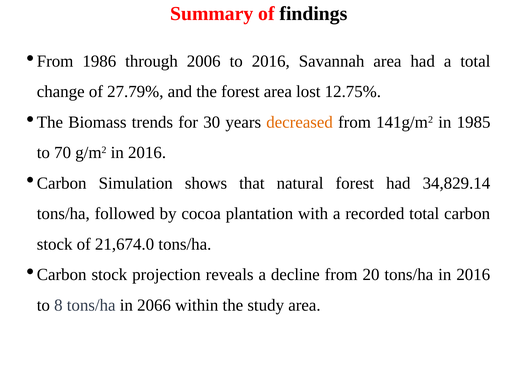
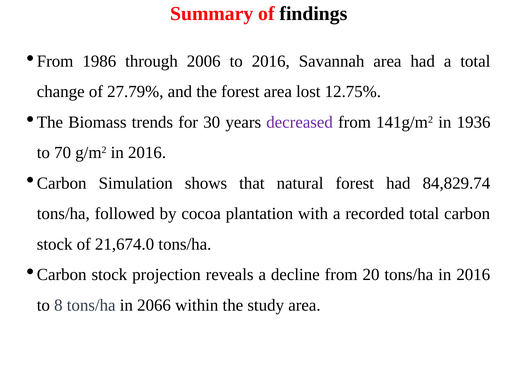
decreased colour: orange -> purple (300, 122)
1985: 1985 -> 1936 (474, 122)
34,829.14: 34,829.14 -> 84,829.74 (456, 183)
